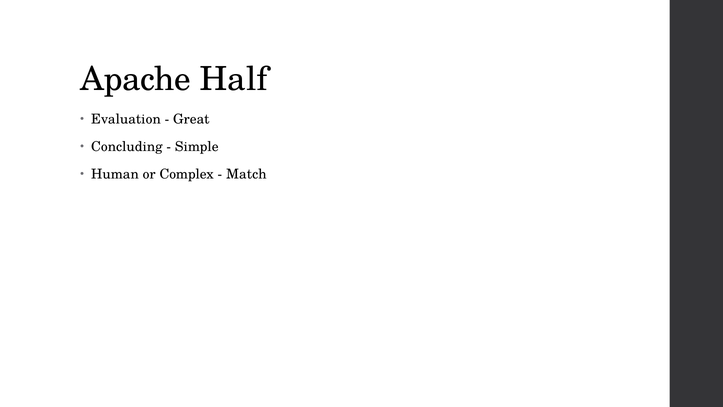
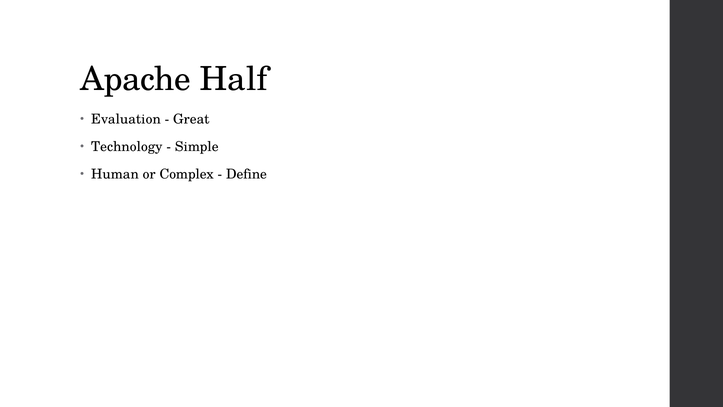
Concluding: Concluding -> Technology (127, 147)
Match: Match -> Define (246, 174)
